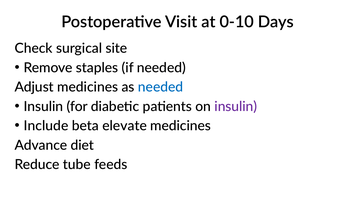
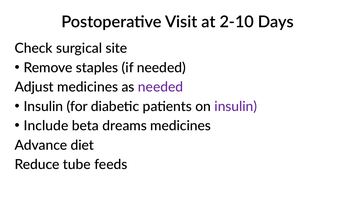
0-10: 0-10 -> 2-10 (237, 22)
needed colour: blue -> purple (161, 87)
elevate: elevate -> dreams (125, 126)
